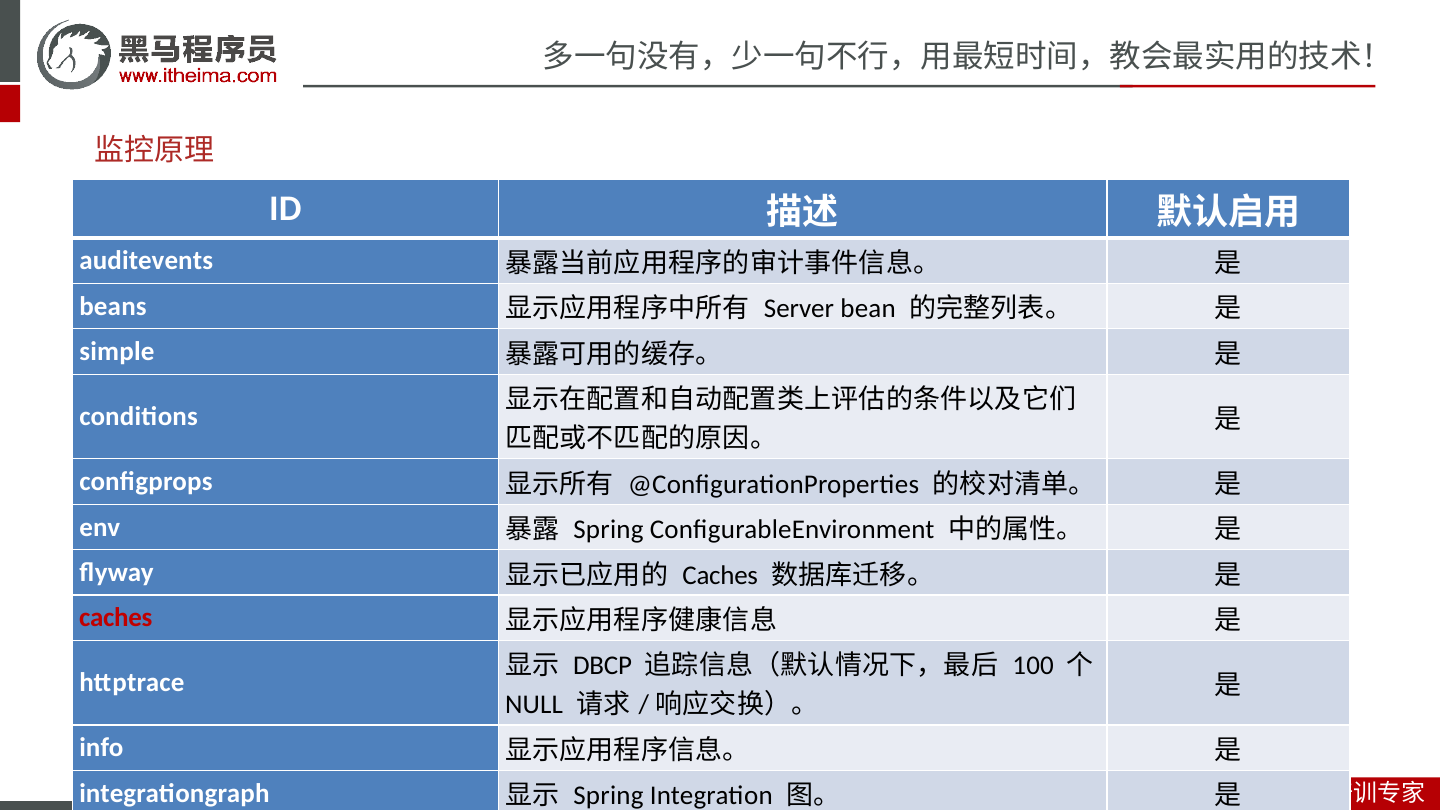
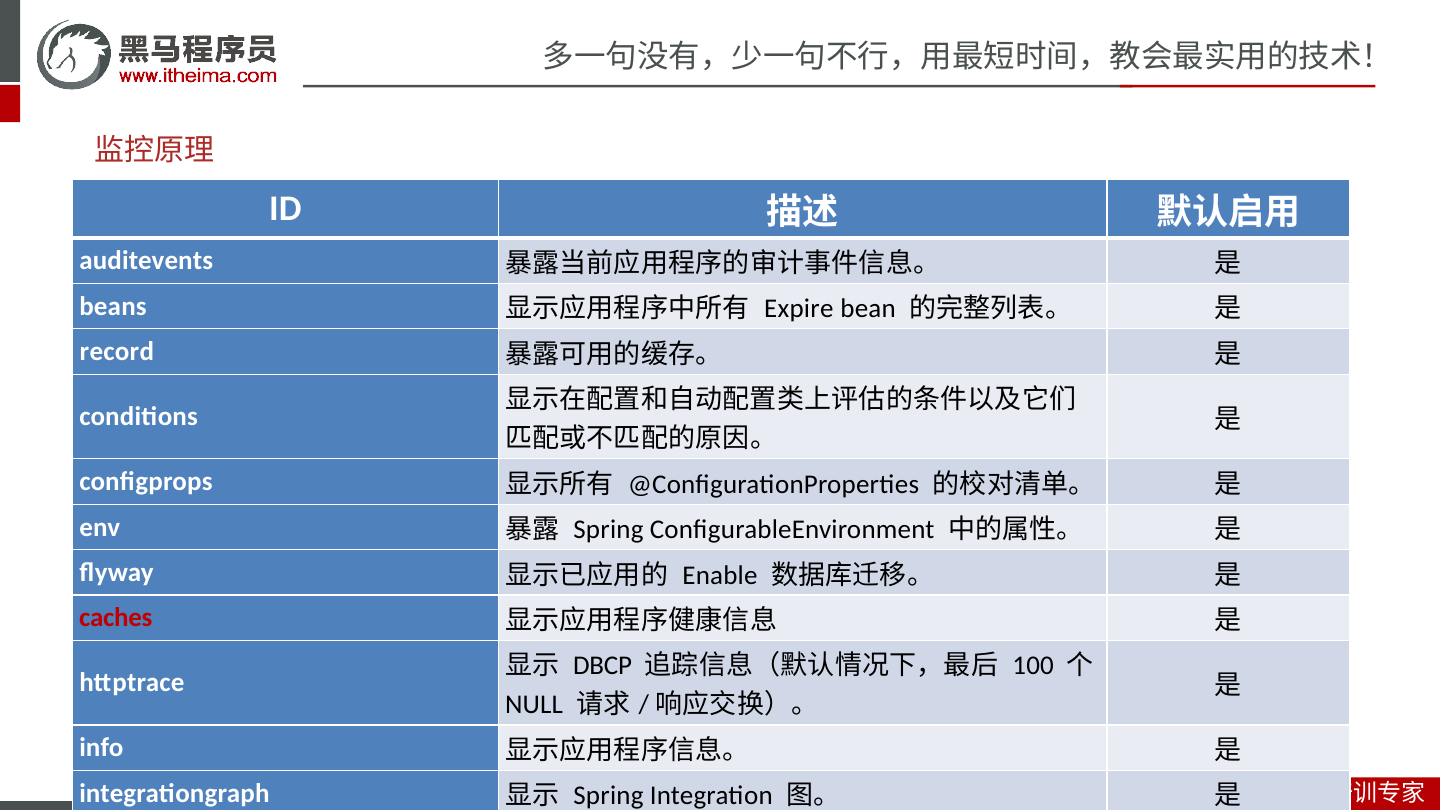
Server: Server -> Expire (799, 309)
simple: simple -> record (117, 352)
Caches: Caches -> Enable (720, 575)
